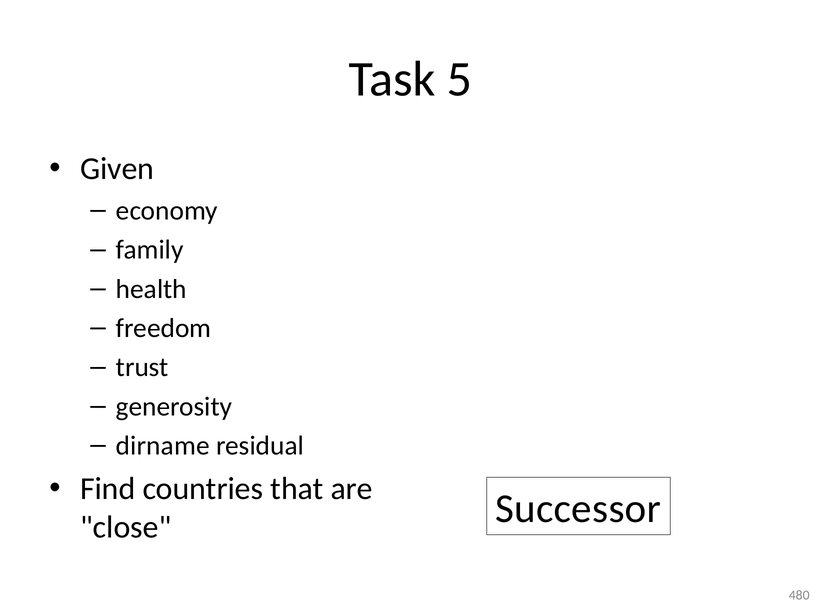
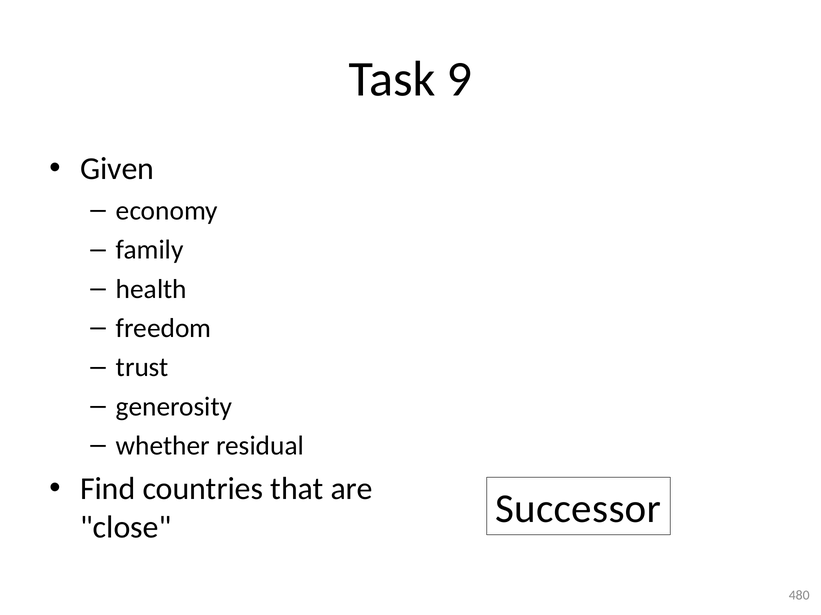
5: 5 -> 9 (459, 79)
dirname: dirname -> whether (163, 446)
